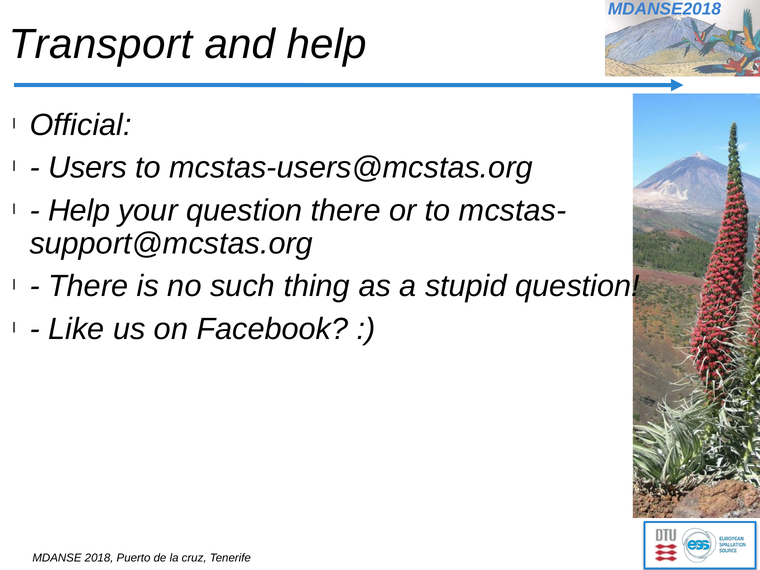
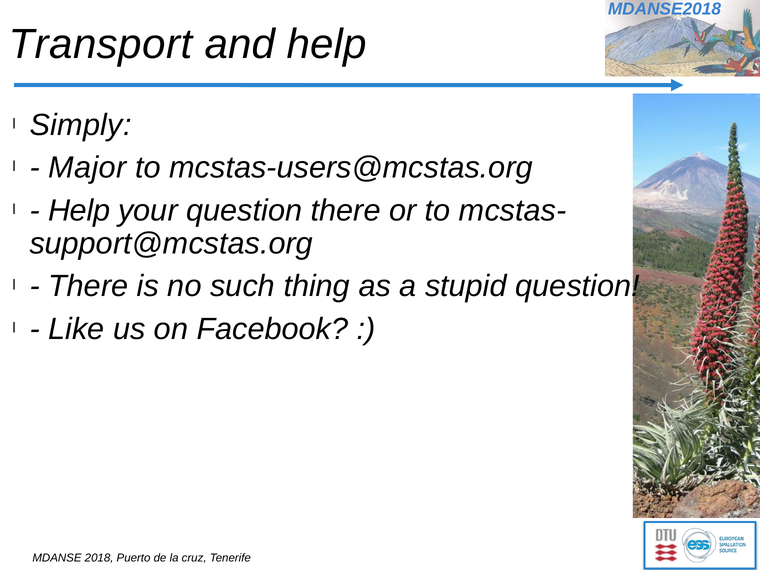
Official: Official -> Simply (81, 125)
Users: Users -> Major (87, 168)
